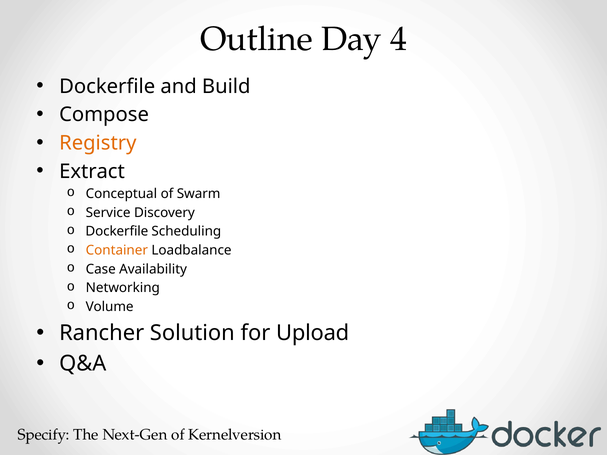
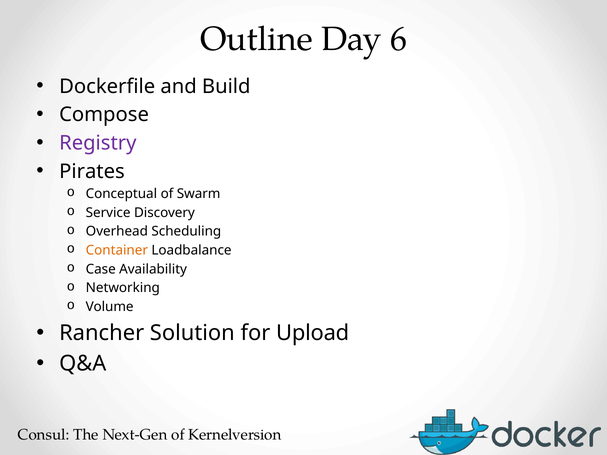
4: 4 -> 6 (398, 39)
Registry colour: orange -> purple (98, 143)
Extract: Extract -> Pirates (92, 171)
Dockerfile: Dockerfile -> Overhead (117, 232)
Specify: Specify -> Consul (44, 435)
